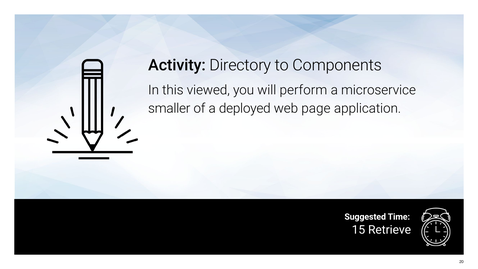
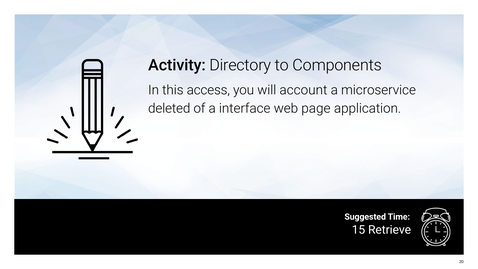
viewed: viewed -> access (208, 90)
perform: perform -> account (303, 90)
smaller: smaller -> deleted (169, 109)
deployed: deployed -> interface (245, 109)
